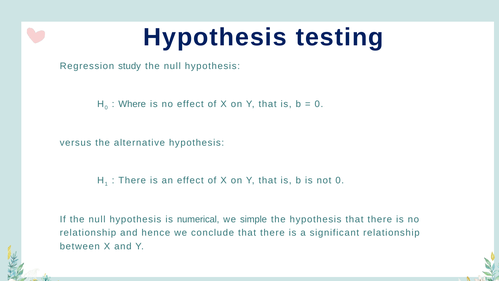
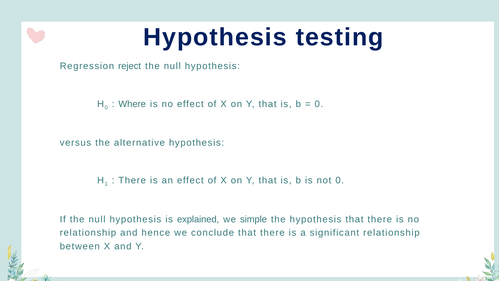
study: study -> reject (130, 66)
numerical: numerical -> explained (198, 219)
